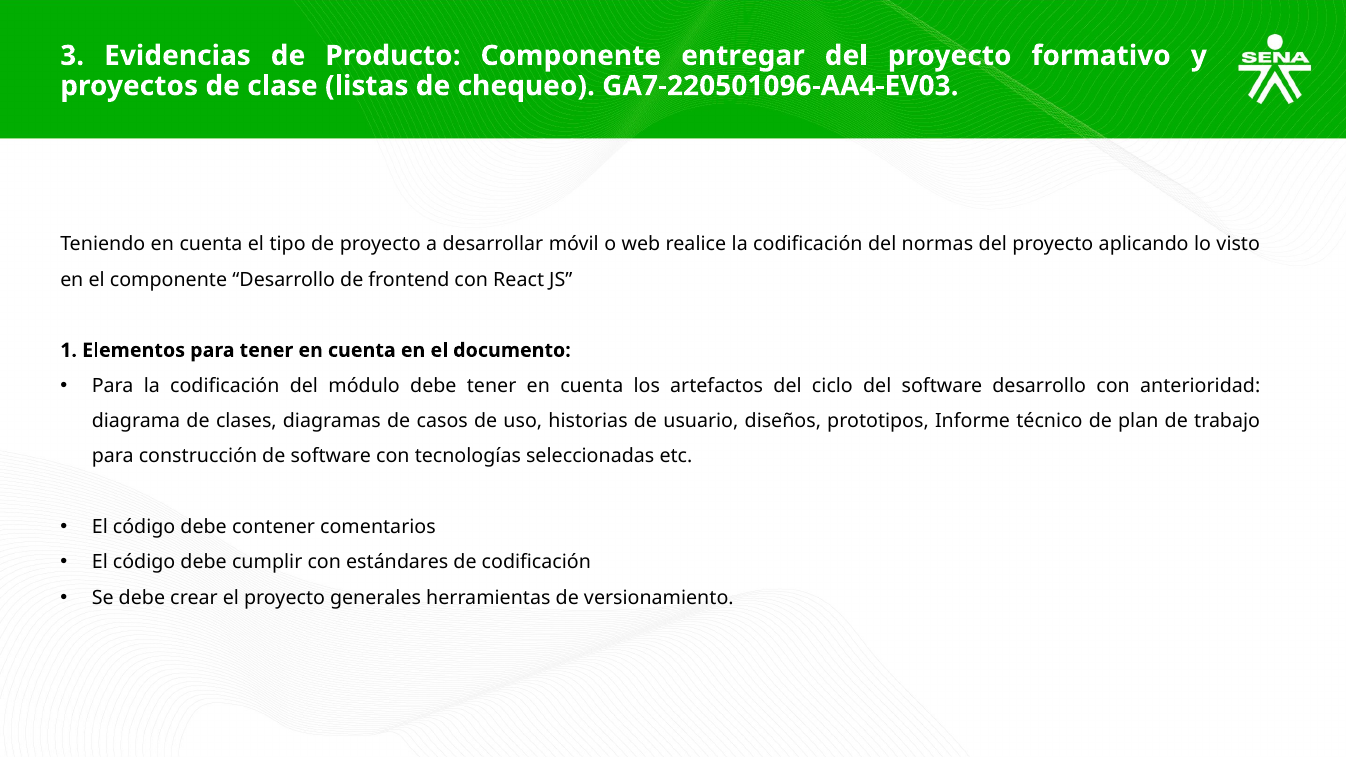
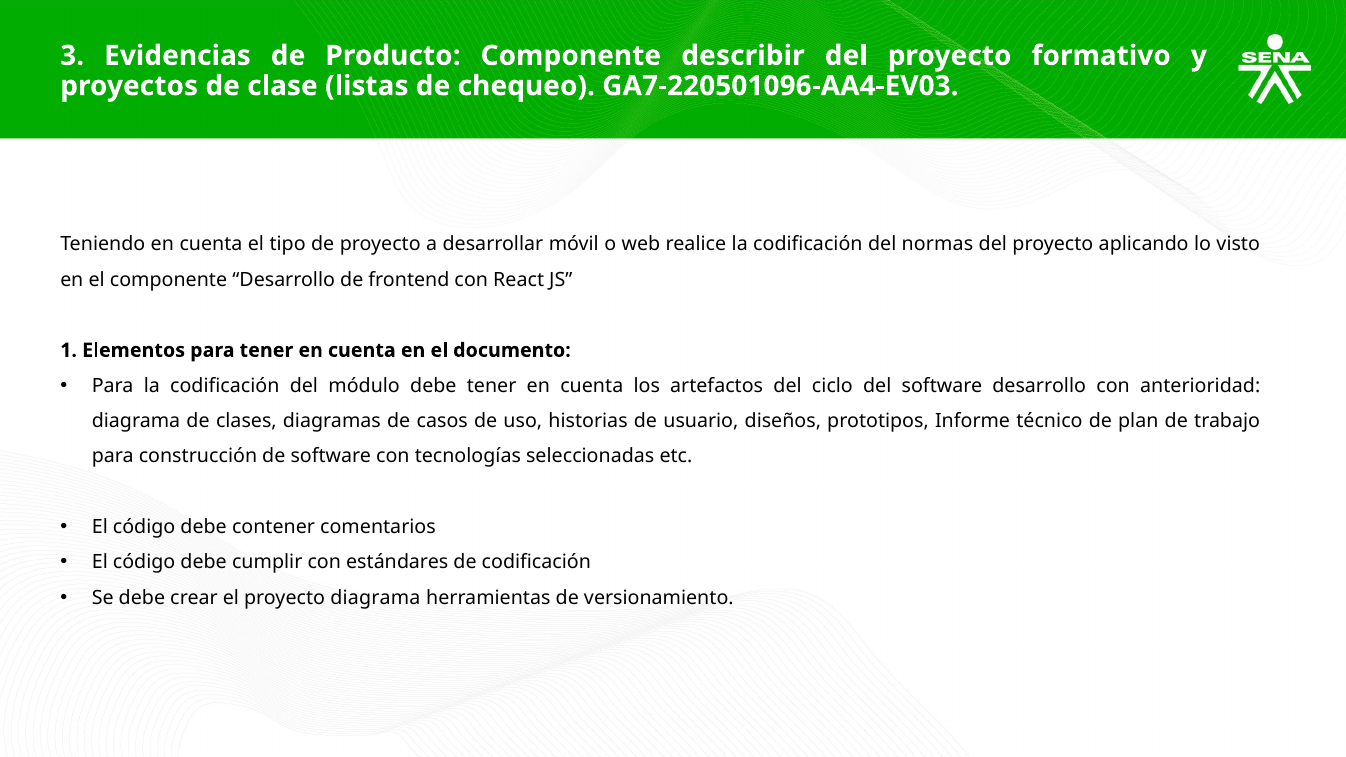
entregar: entregar -> describir (743, 56)
proyecto generales: generales -> diagrama (375, 598)
